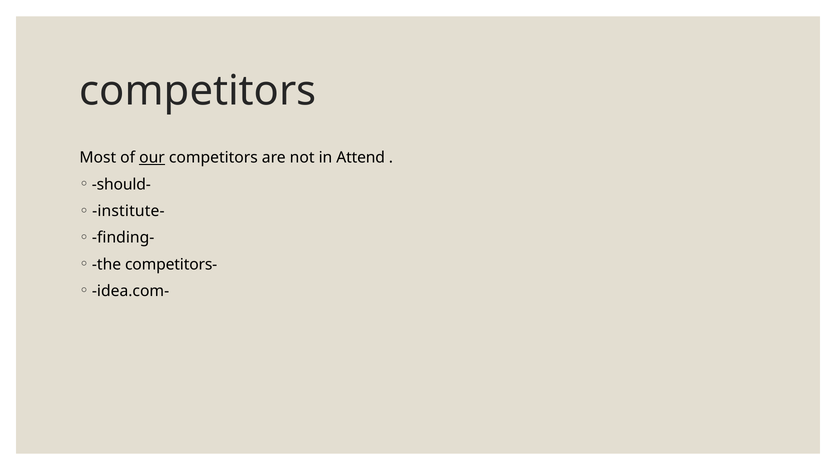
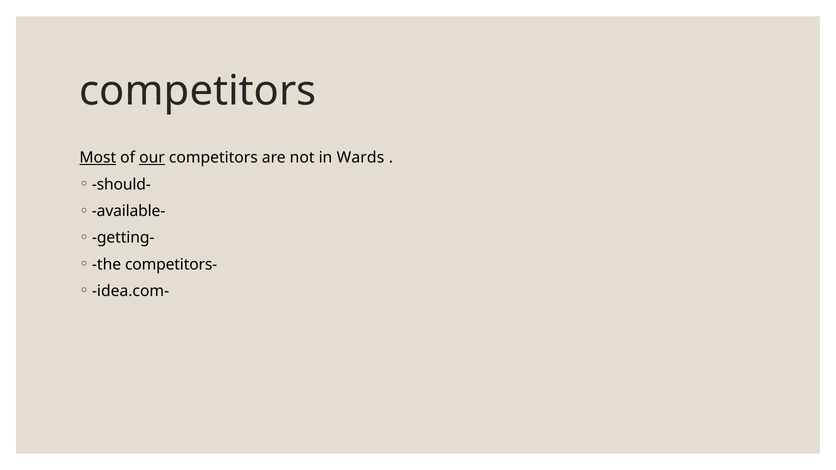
Most underline: none -> present (98, 158)
Attend: Attend -> Wards (360, 158)
institute-: institute- -> available- (129, 211)
finding-: finding- -> getting- (123, 238)
